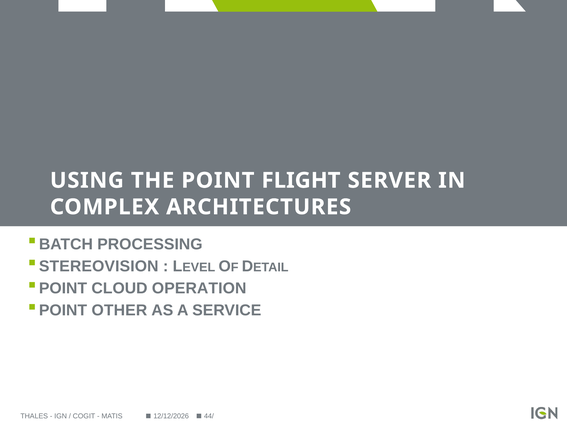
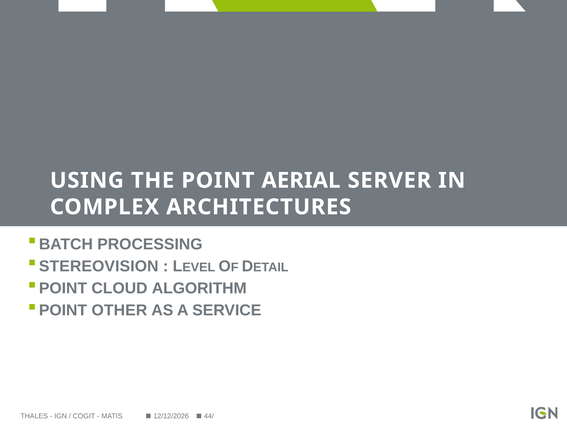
FLIGHT: FLIGHT -> AERIAL (301, 180)
OPERATION: OPERATION -> ALGORITHM (199, 288)
